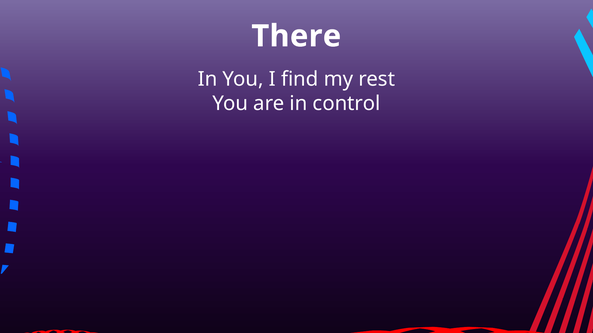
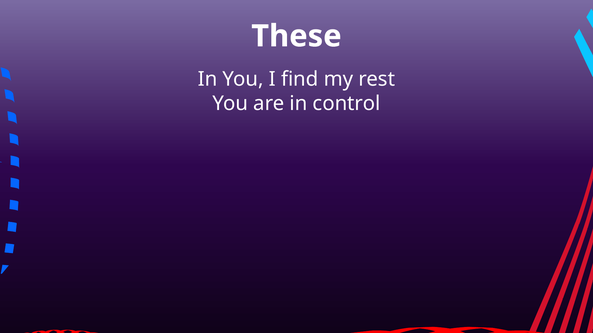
There: There -> These (296, 36)
